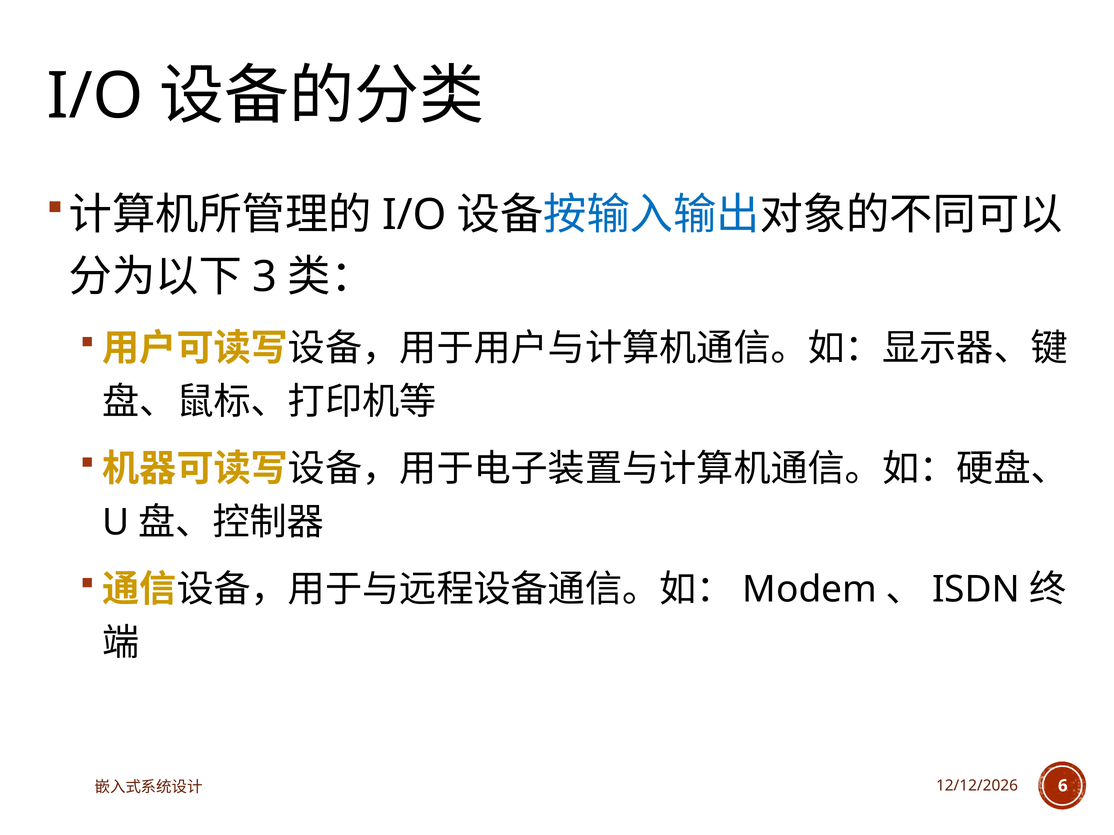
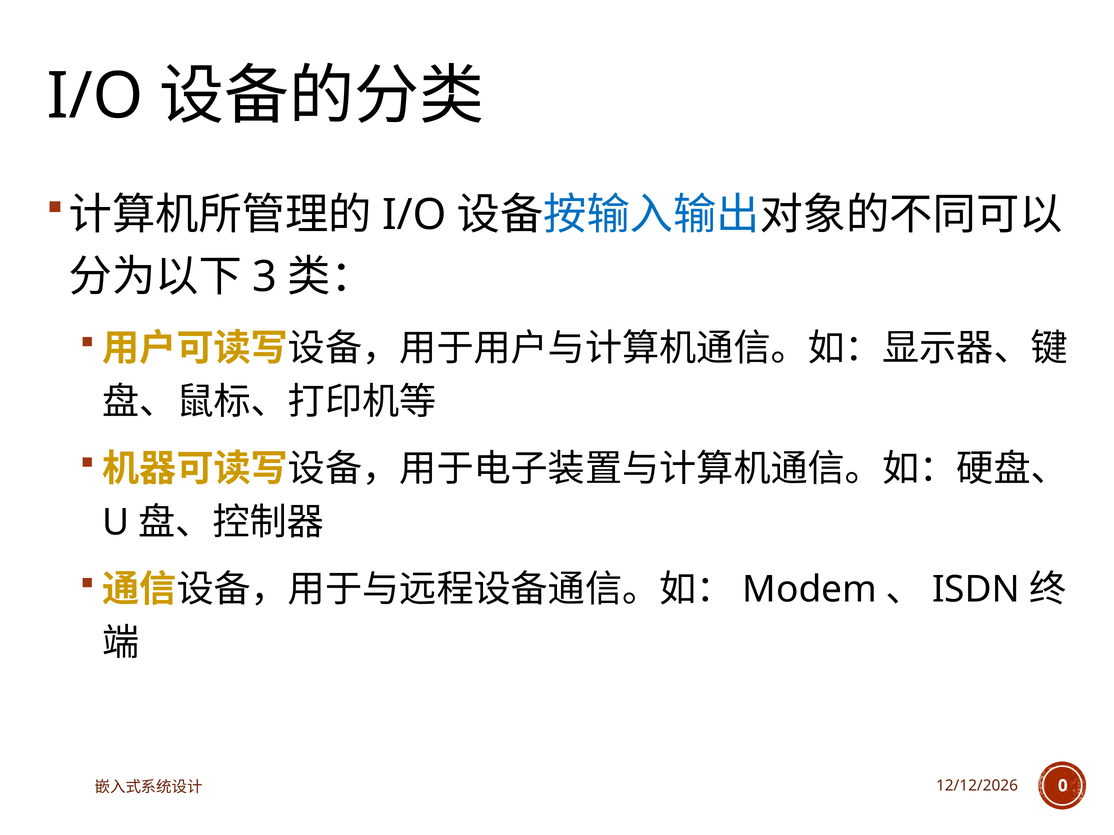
6: 6 -> 0 (1063, 786)
